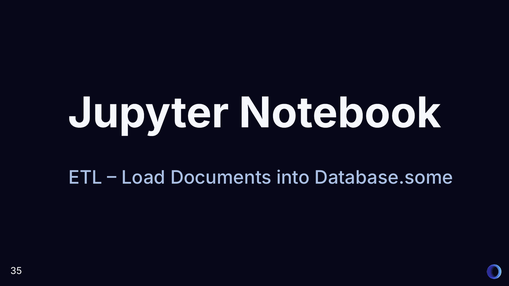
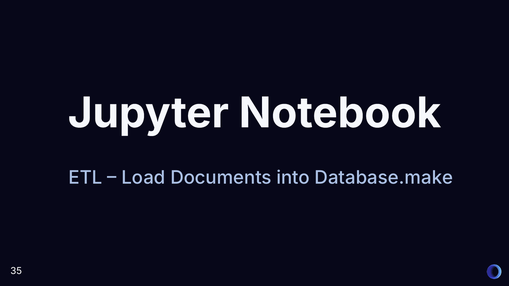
Database.some: Database.some -> Database.make (384, 178)
